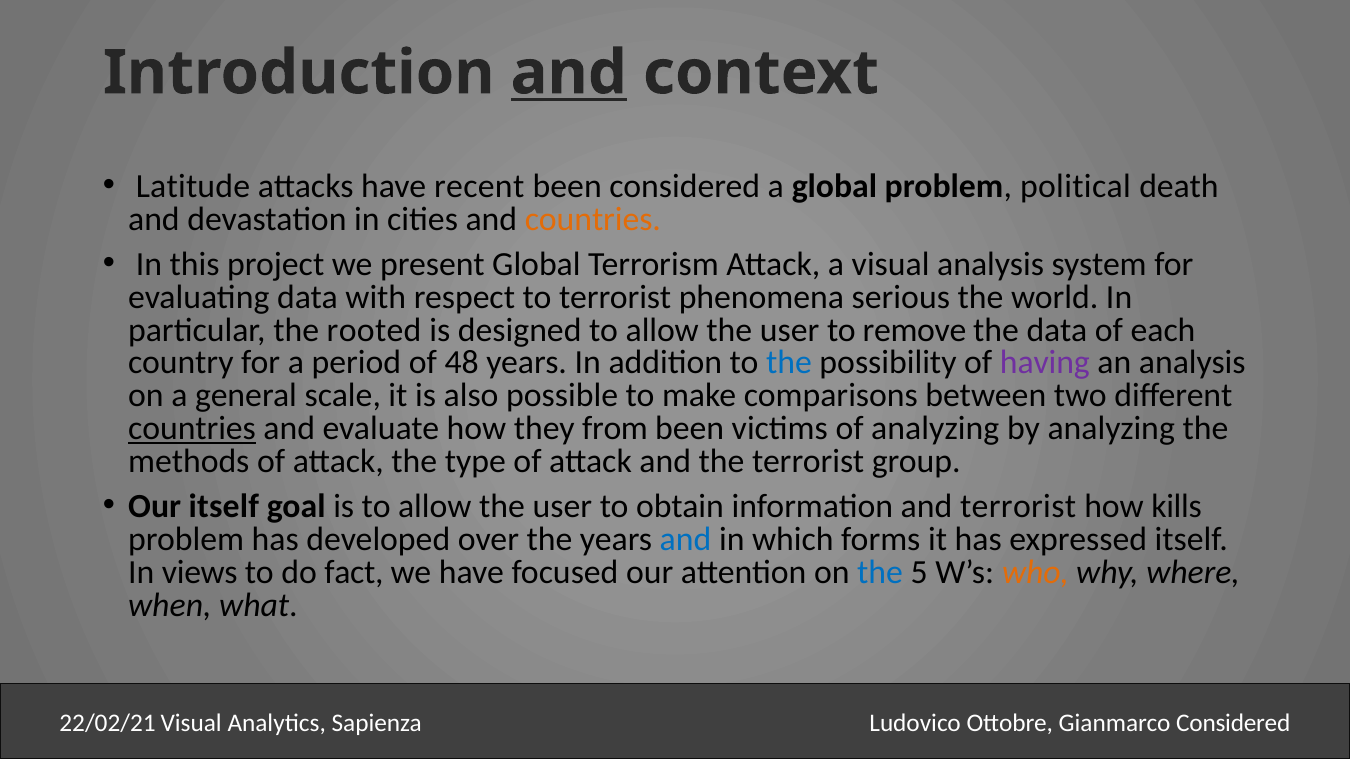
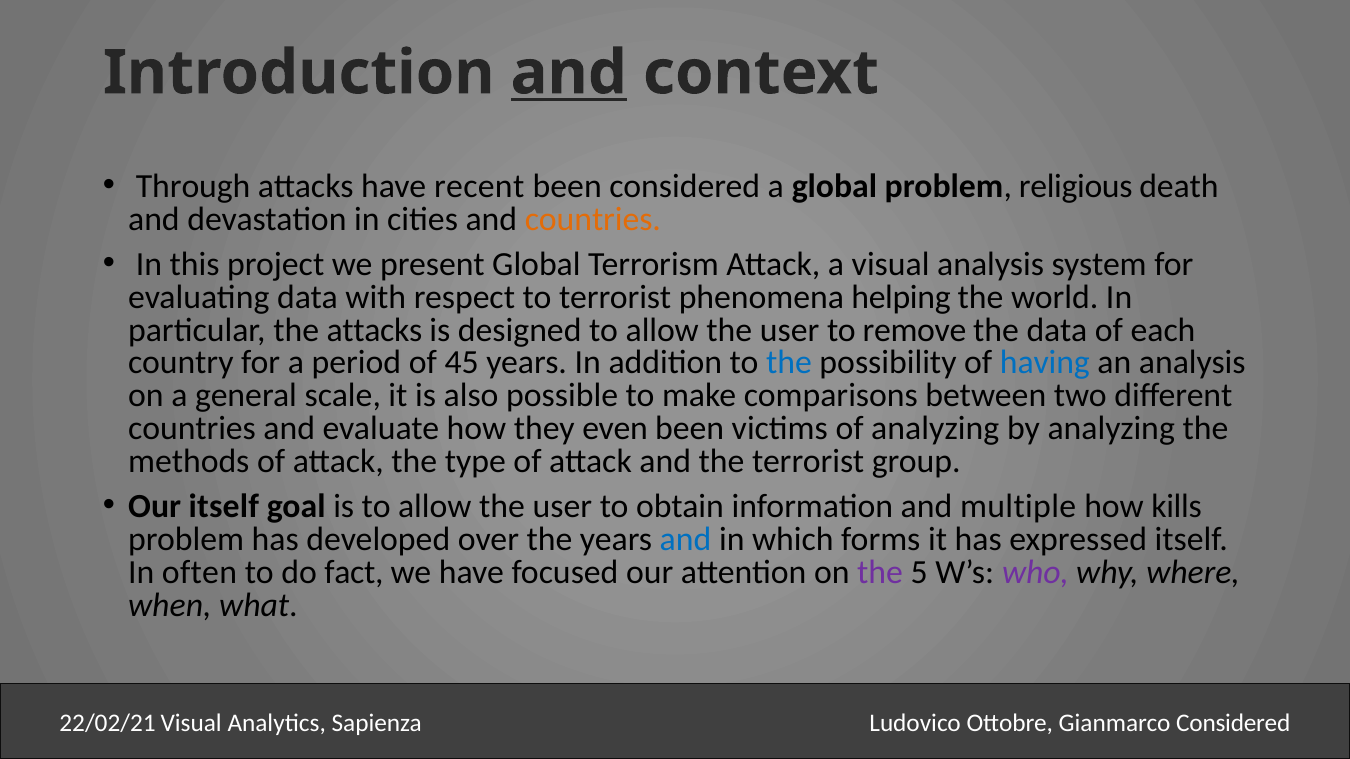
Latitude: Latitude -> Through (193, 186)
political: political -> religious (1076, 186)
serious: serious -> helping (901, 297)
the rooted: rooted -> attacks (374, 330)
48: 48 -> 45 (462, 363)
having colour: purple -> blue (1045, 363)
countries underline: present -> none (192, 428)
from: from -> even (615, 428)
and terrorist: terrorist -> multiple (1018, 507)
views: views -> often (200, 572)
the colour: blue -> purple (880, 572)
who colour: orange -> purple (1035, 572)
